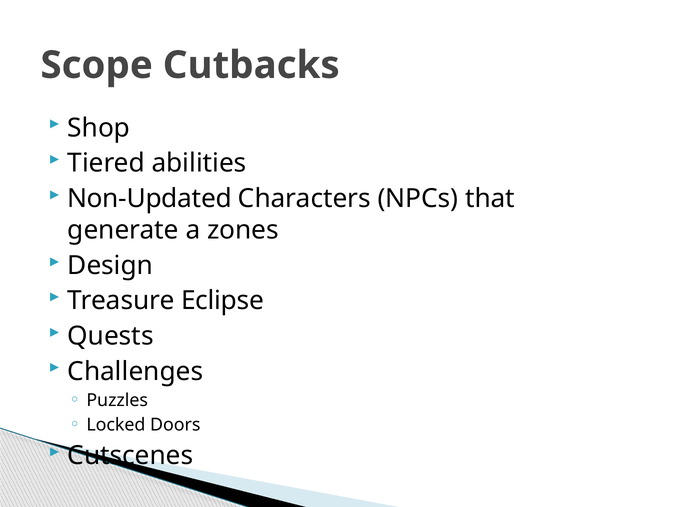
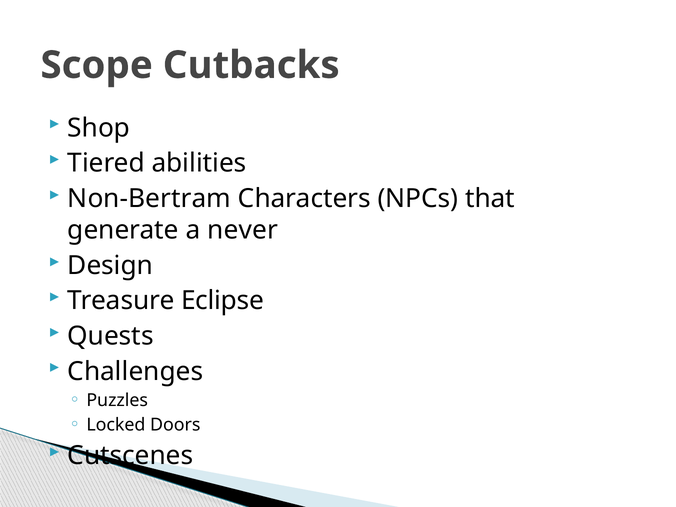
Non-Updated: Non-Updated -> Non-Bertram (149, 199)
zones: zones -> never (243, 230)
